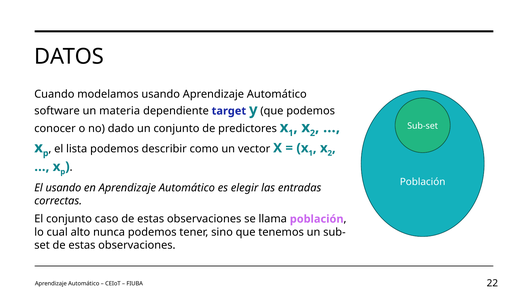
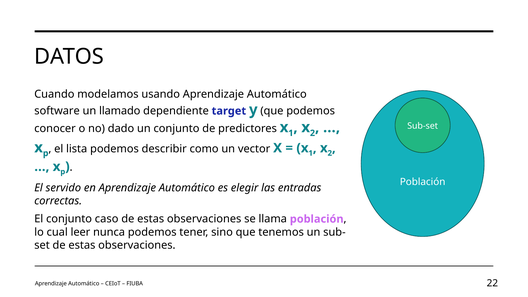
materia: materia -> llamado (120, 111)
El usando: usando -> servido (63, 188)
alto: alto -> leer (80, 232)
